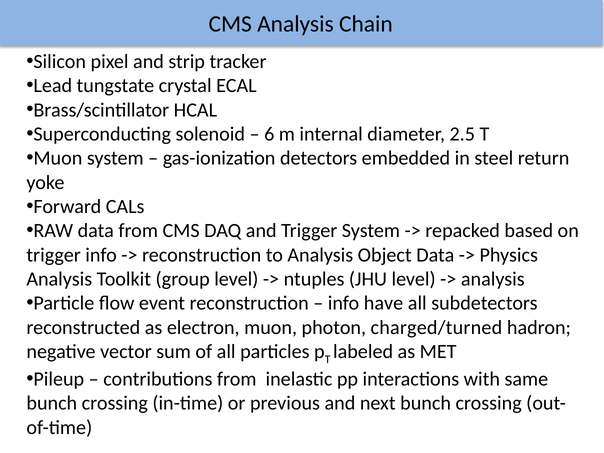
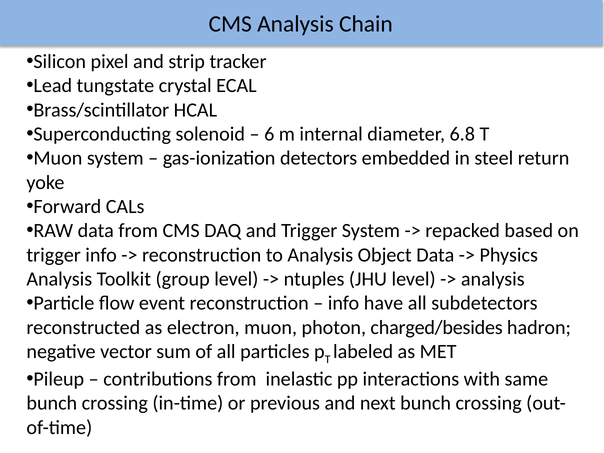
2.5: 2.5 -> 6.8 (462, 134)
charged/turned: charged/turned -> charged/besides (437, 327)
